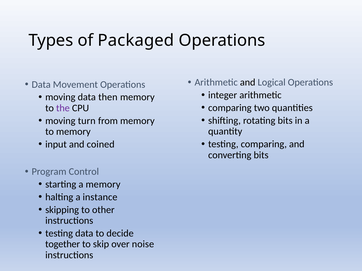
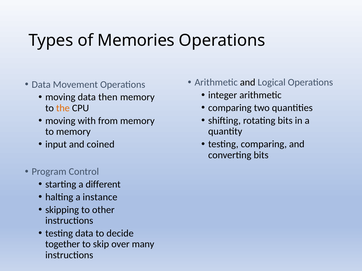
Packaged: Packaged -> Memories (136, 41)
the colour: purple -> orange (63, 108)
turn: turn -> with (87, 121)
a memory: memory -> different (103, 185)
noise: noise -> many (143, 245)
